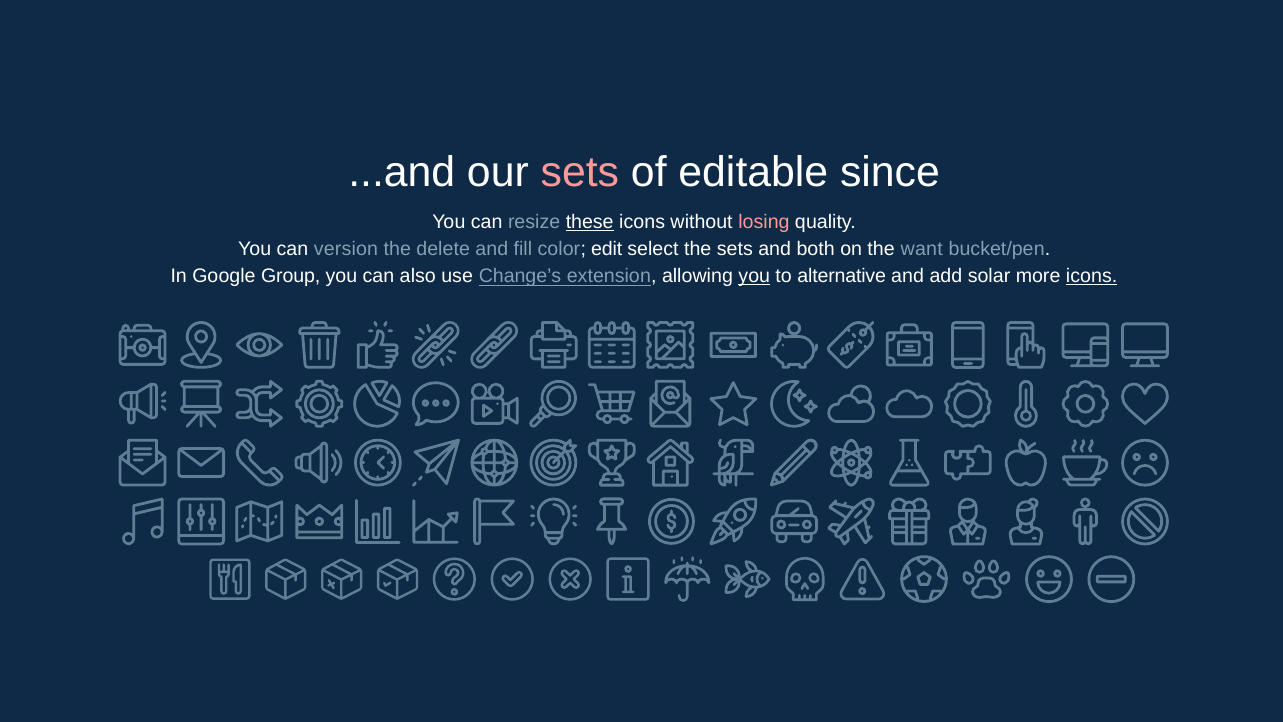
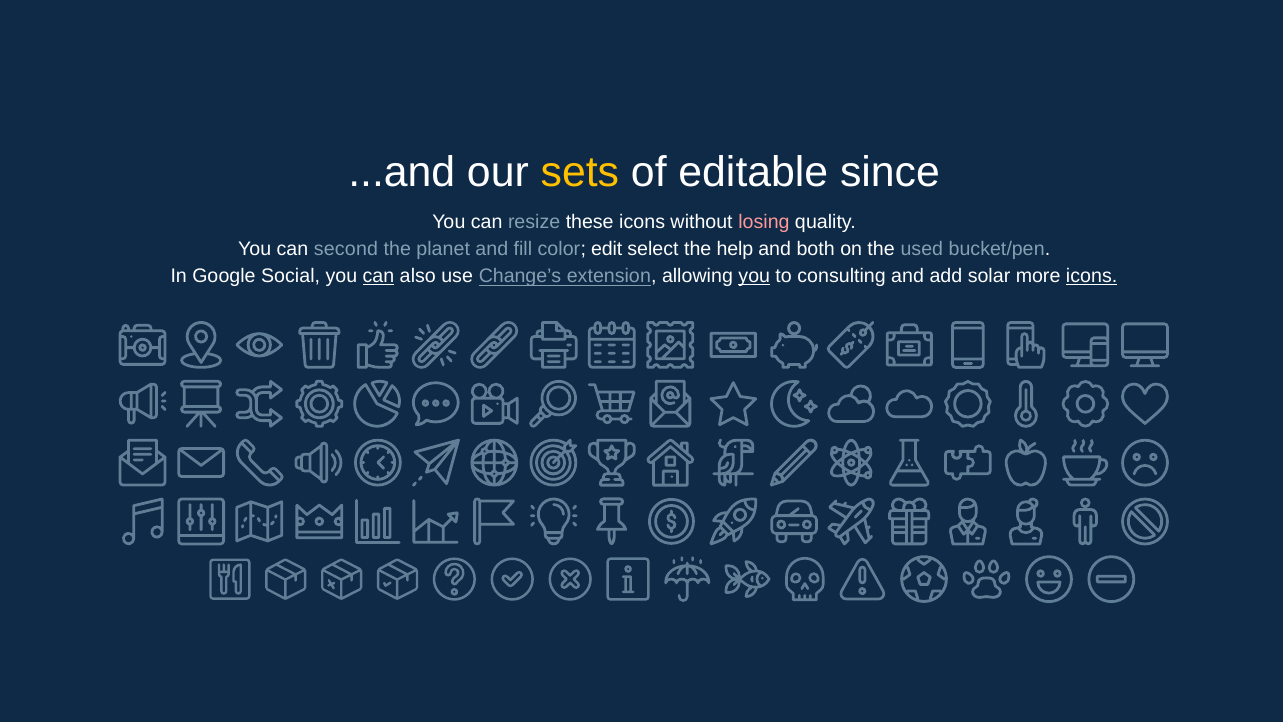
sets colour: pink -> yellow (580, 172)
these underline: present -> none (590, 222)
version: version -> second (346, 249)
delete: delete -> planet (443, 249)
the sets: sets -> help (735, 249)
want: want -> used (922, 249)
Group: Group -> Social (291, 276)
can underline: none -> present (378, 276)
alternative: alternative -> consulting (842, 276)
